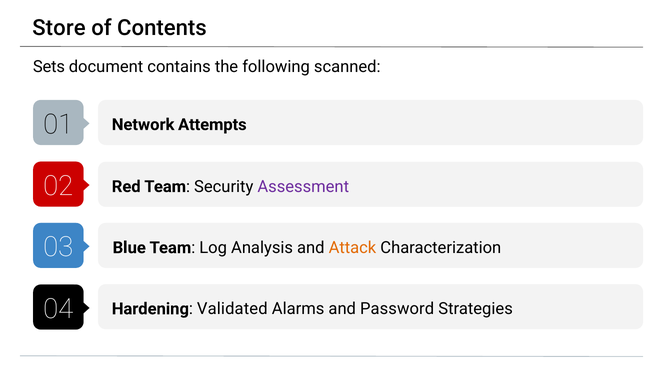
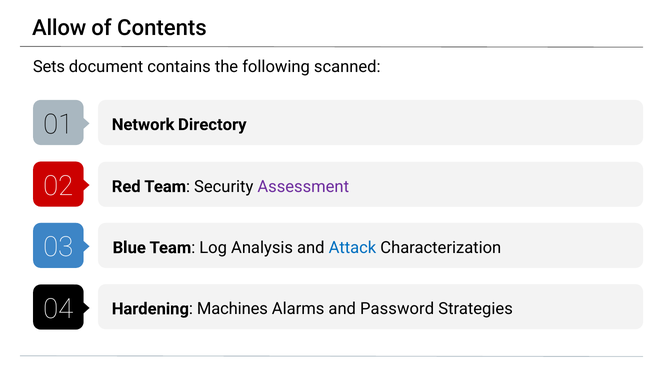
Store: Store -> Allow (59, 28)
Attempts: Attempts -> Directory (212, 125)
Attack colour: orange -> blue (352, 248)
Validated: Validated -> Machines (232, 309)
